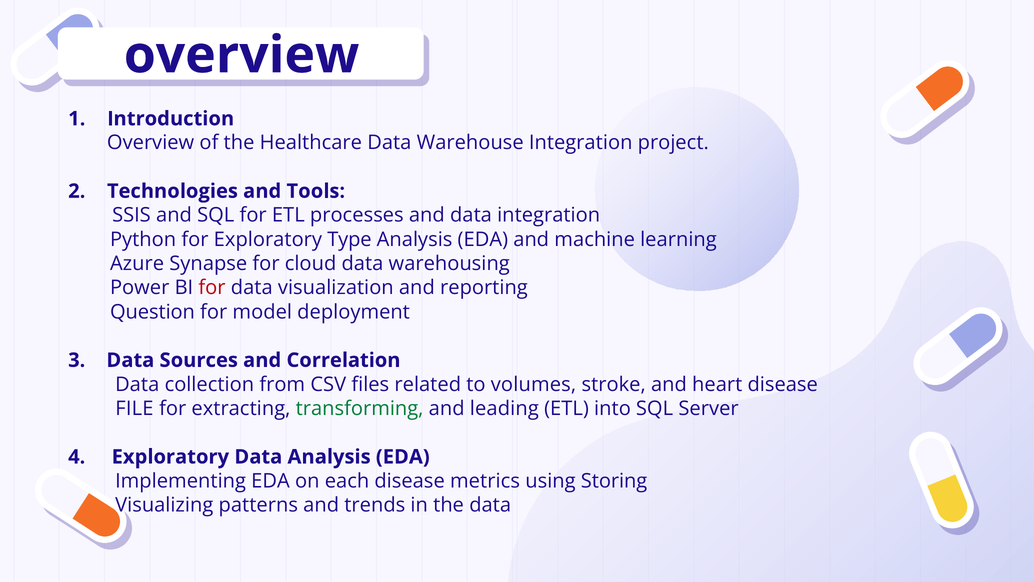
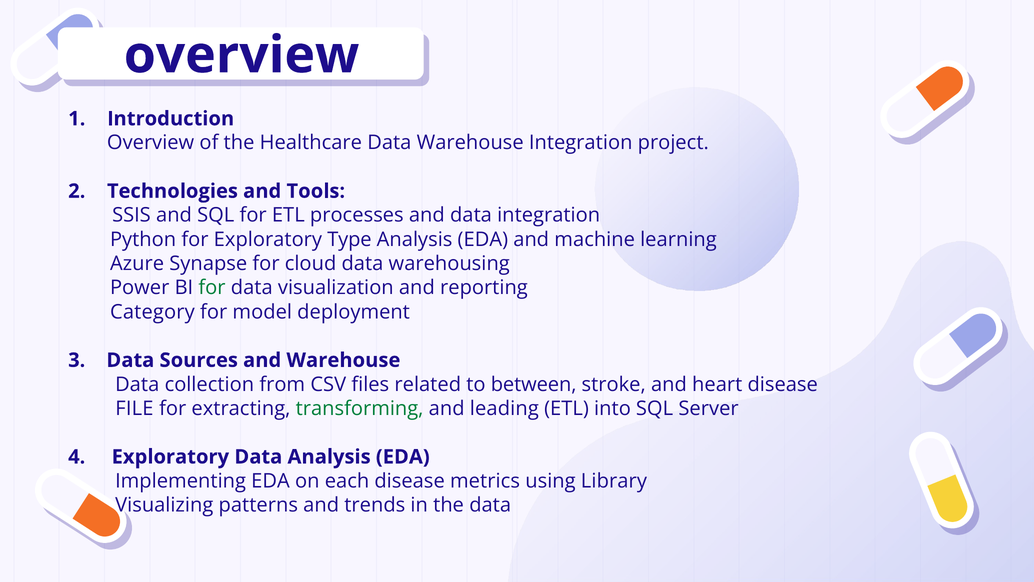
for colour: red -> green (212, 288)
Question: Question -> Category (152, 312)
and Correlation: Correlation -> Warehouse (343, 360)
volumes: volumes -> between (534, 384)
Storing: Storing -> Library (614, 481)
